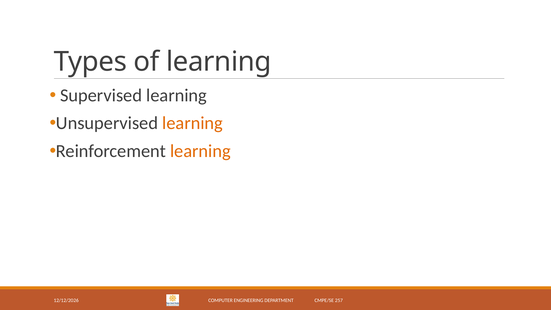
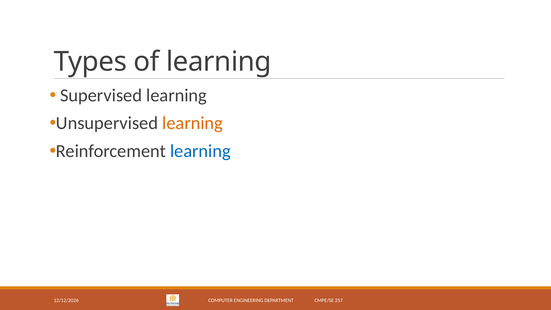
learning colour: orange -> blue (200, 151)
